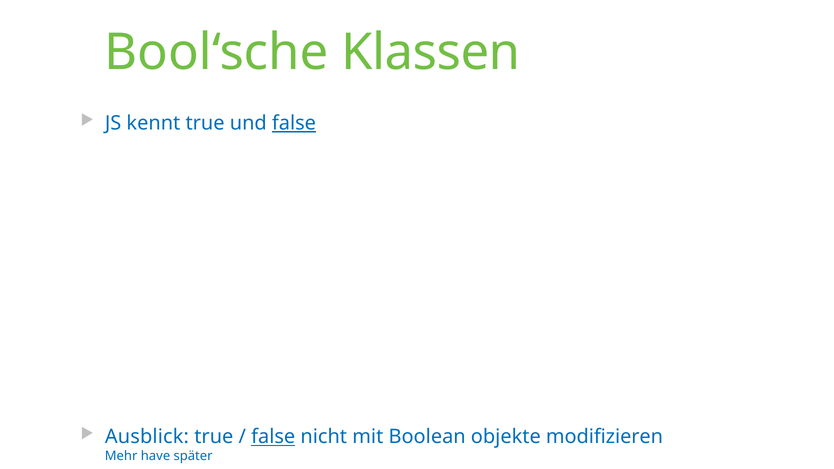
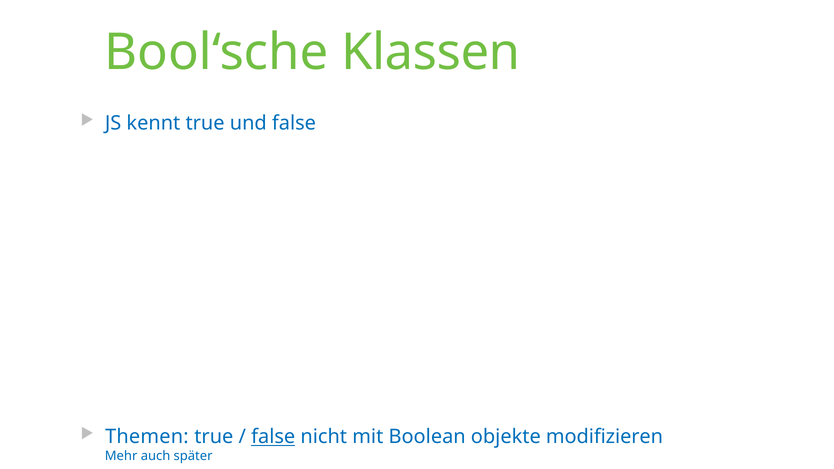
false underline: present -> none (294, 123)
Ausblick: Ausblick -> Themen (147, 437)
have: have -> auch (156, 456)
